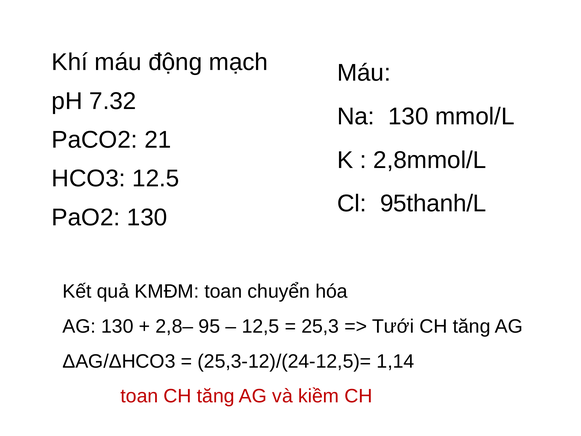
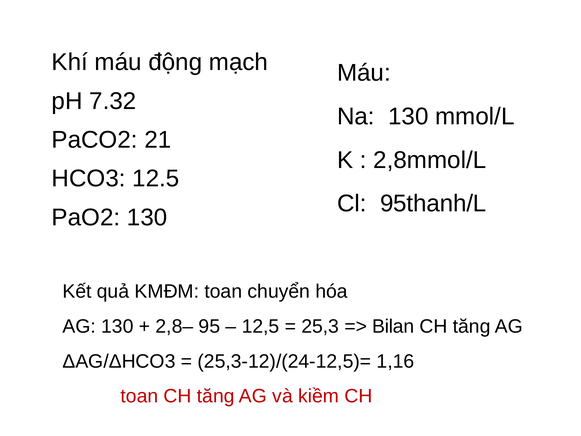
Tưới: Tưới -> Bilan (393, 326)
1,14: 1,14 -> 1,16 (395, 361)
